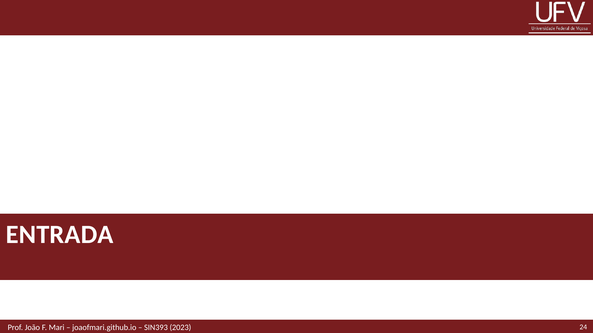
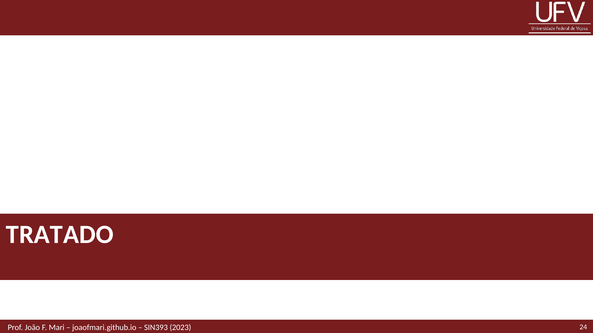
ENTRADA: ENTRADA -> TRATADO (60, 235)
